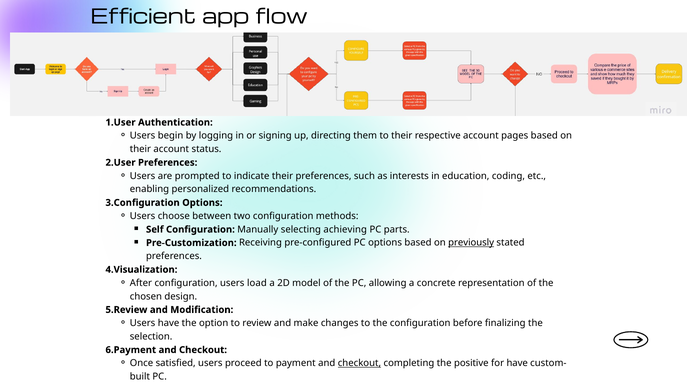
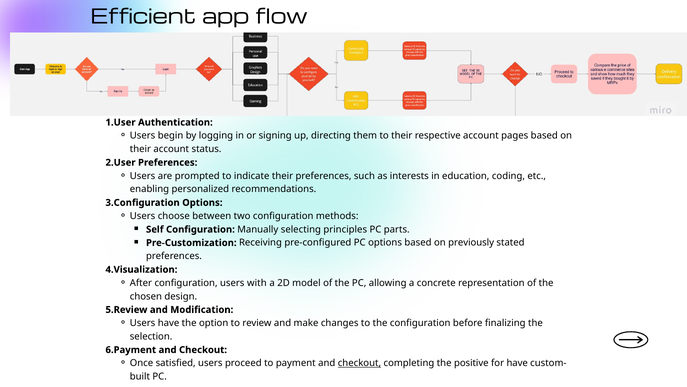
achieving: achieving -> principles (345, 229)
previously underline: present -> none (471, 242)
load: load -> with (257, 283)
